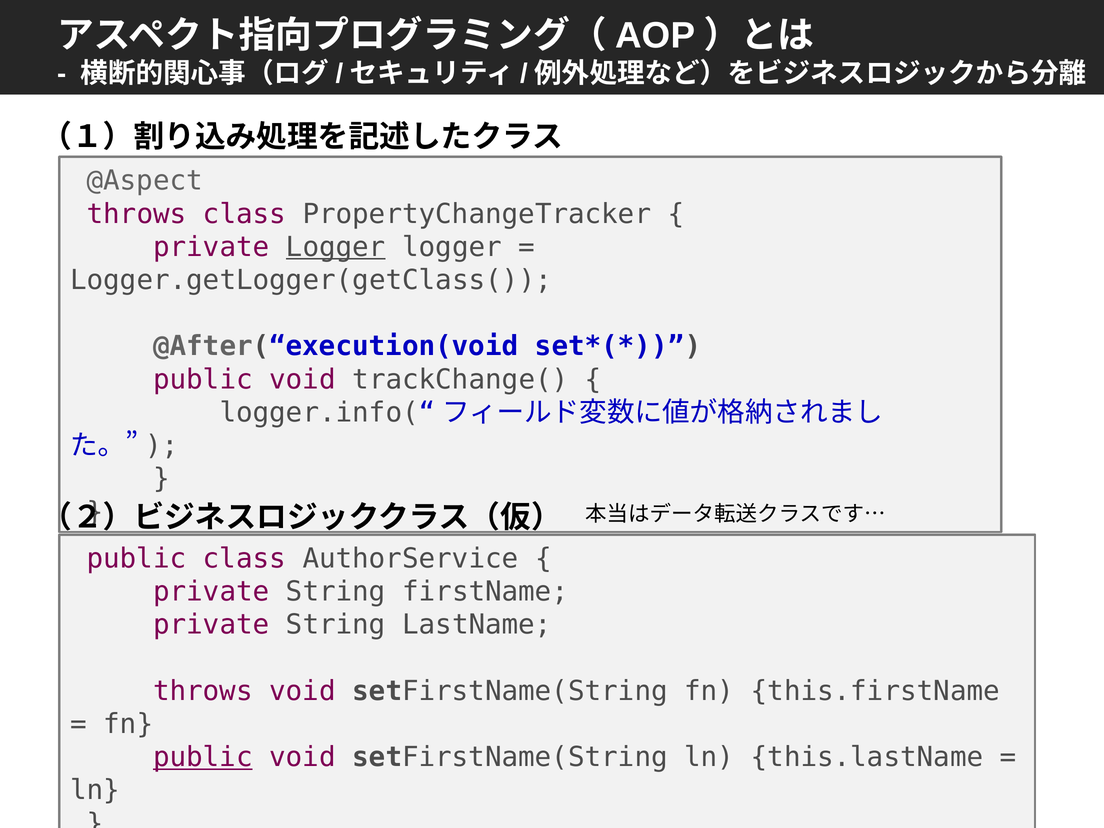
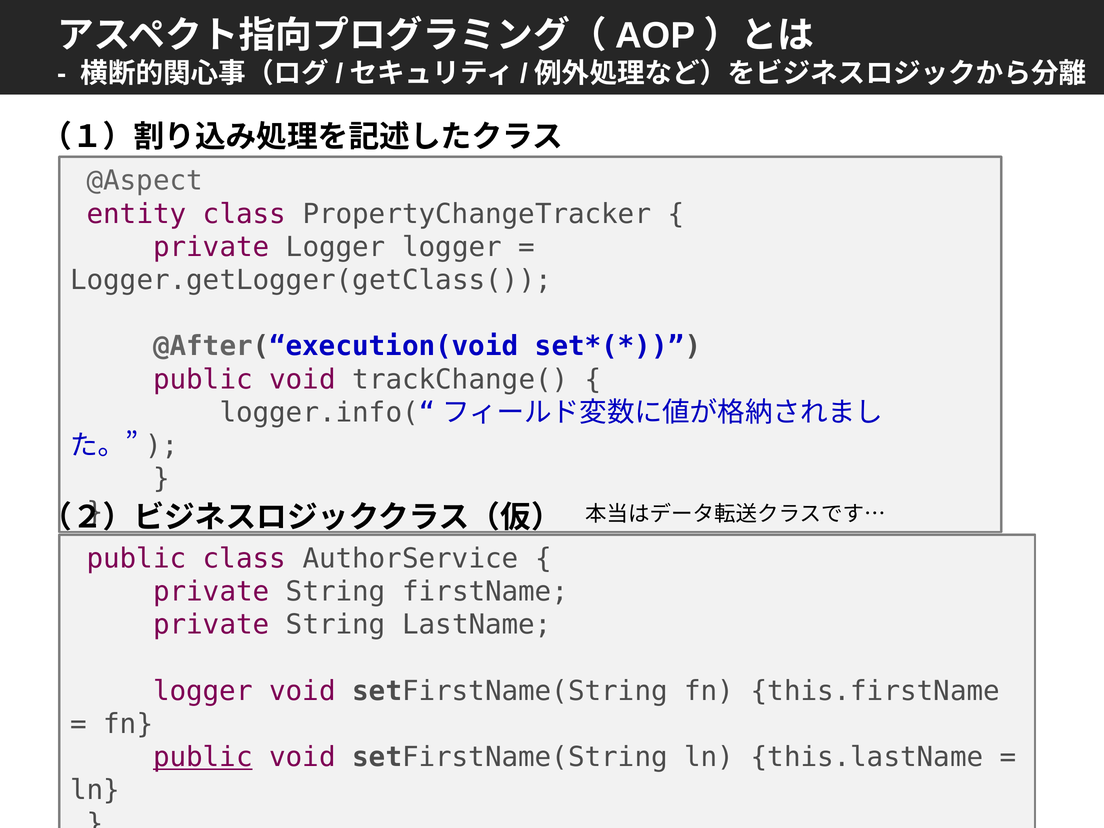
throws: throws -> entity (137, 214)
Logger underline: present -> none (336, 247)
throws: throws -> logger (203, 691)
